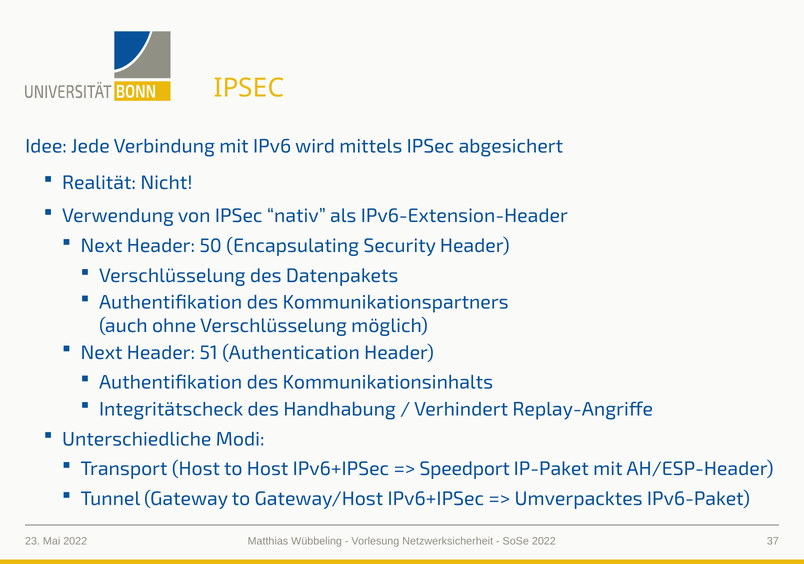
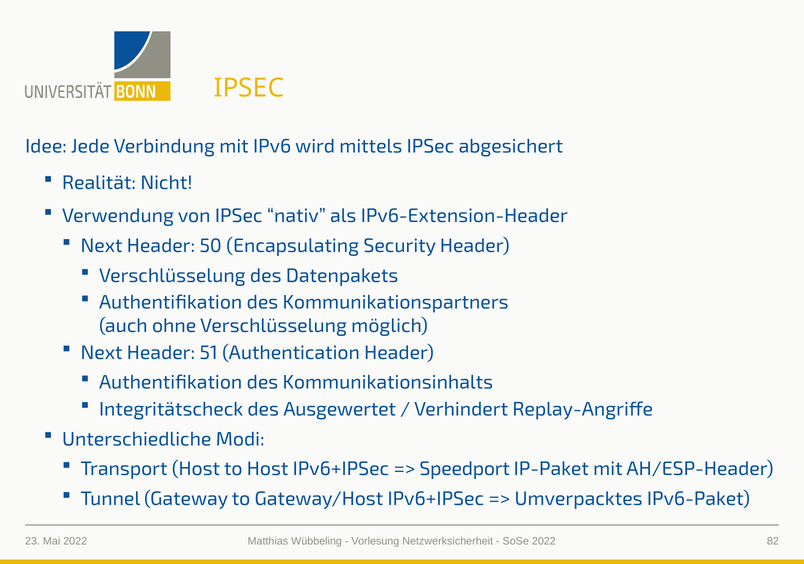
Handhabung: Handhabung -> Ausgewertet (340, 409)
37: 37 -> 82 (773, 541)
